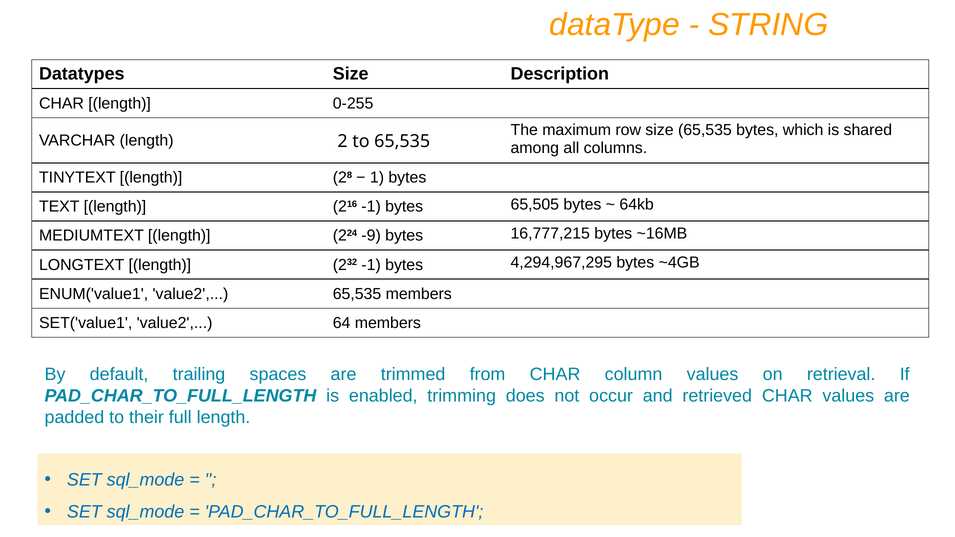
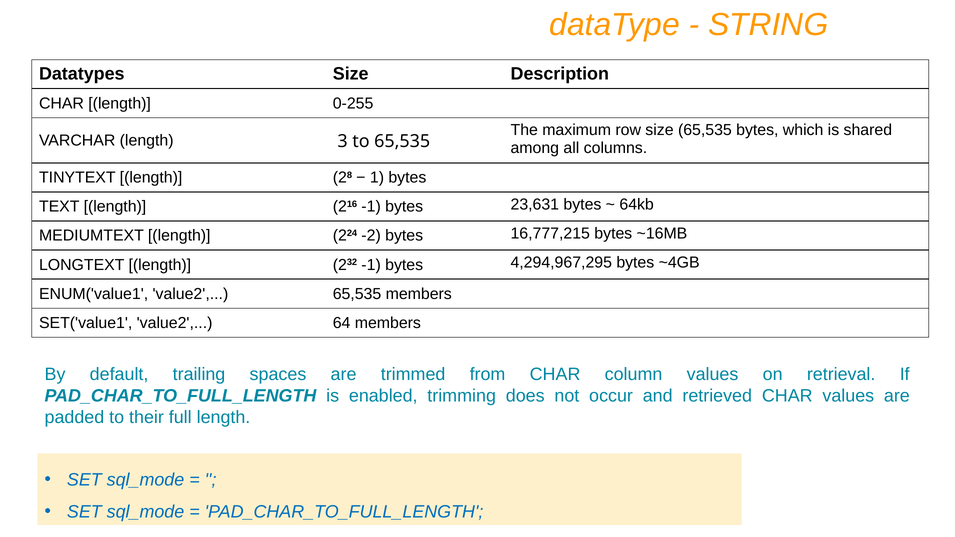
2: 2 -> 3 (343, 141)
65,505: 65,505 -> 23,631 (535, 205)
-9: -9 -> -2 (371, 236)
